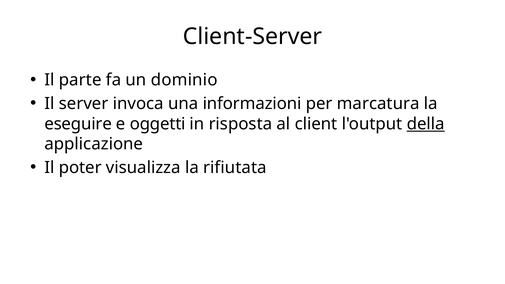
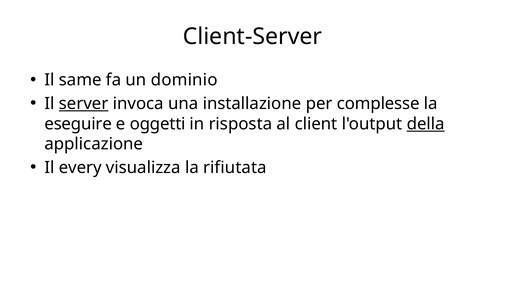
parte: parte -> same (80, 80)
server underline: none -> present (84, 104)
informazioni: informazioni -> installazione (252, 104)
marcatura: marcatura -> complesse (378, 104)
poter: poter -> every (80, 168)
